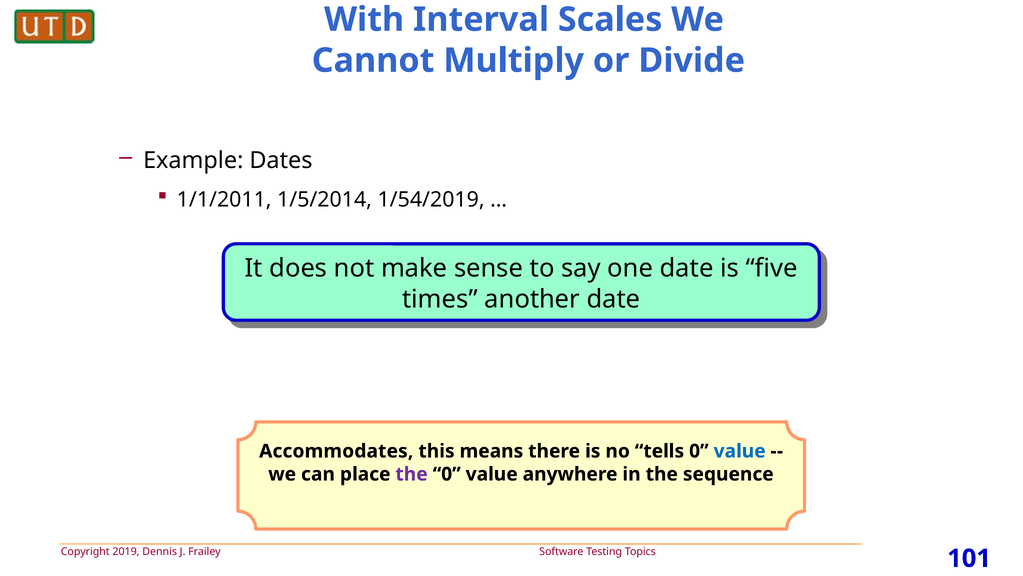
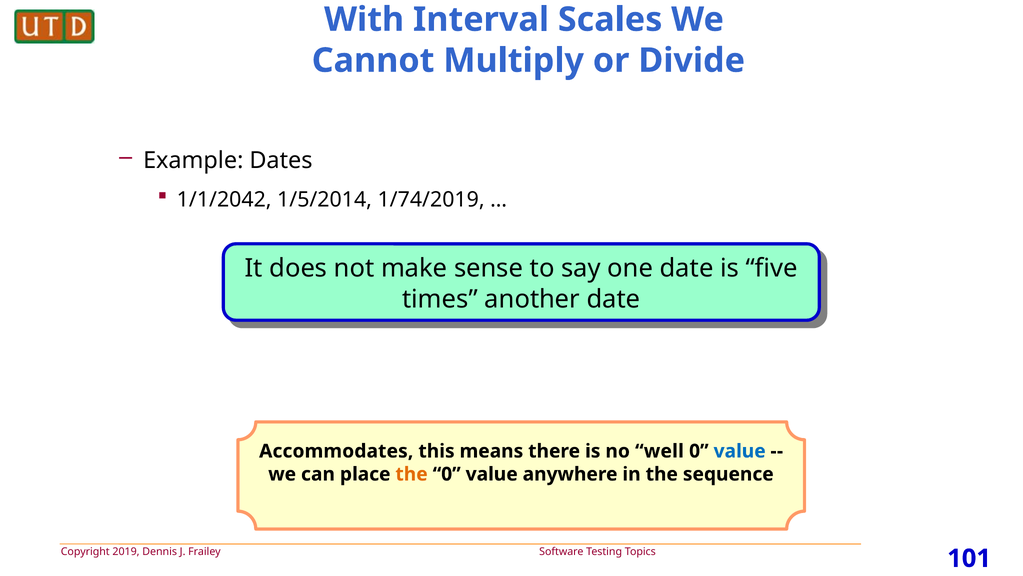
1/1/2011: 1/1/2011 -> 1/1/2042 (224, 200)
1/54/2019: 1/54/2019 -> 1/74/2019 (431, 200)
tells: tells -> well (659, 451)
the colour: purple -> orange (412, 474)
